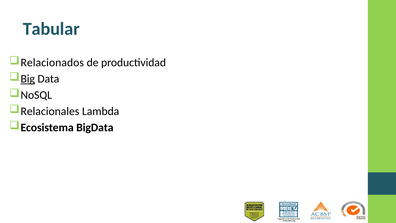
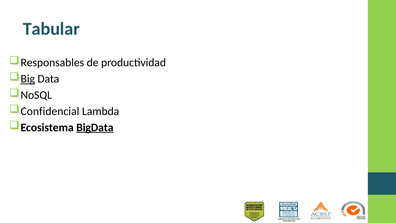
Relacionados: Relacionados -> Responsables (52, 63)
Relacionales: Relacionales -> Confidencial (50, 111)
BigData underline: none -> present (95, 127)
